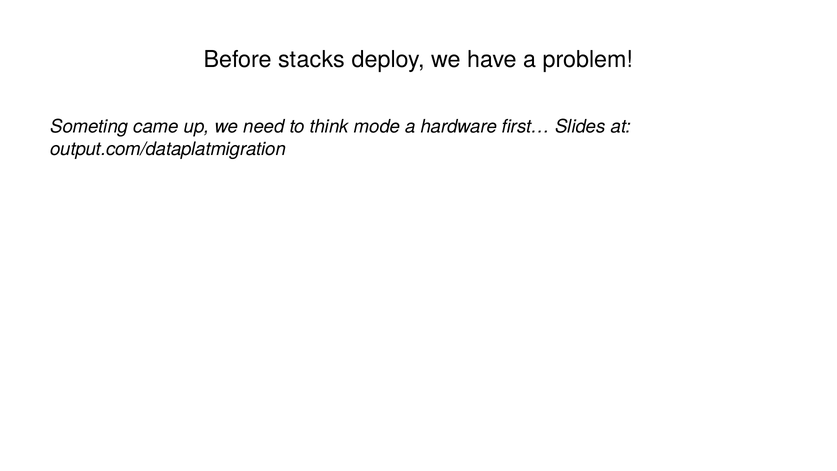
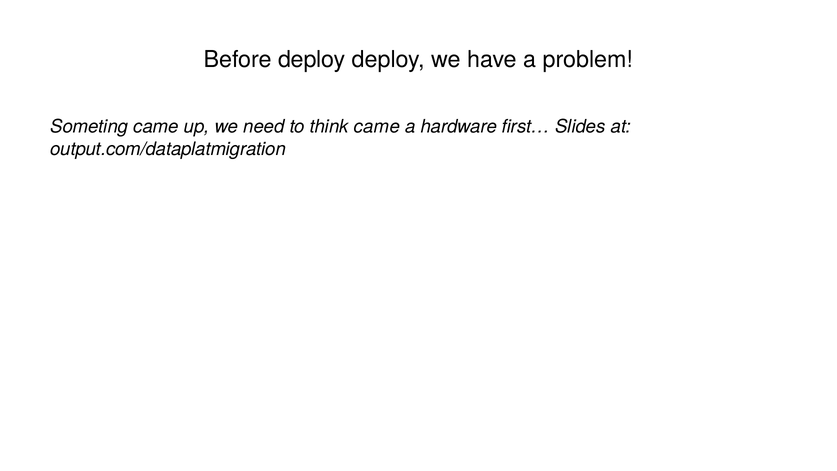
Before stacks: stacks -> deploy (312, 60)
think mode: mode -> came (377, 127)
